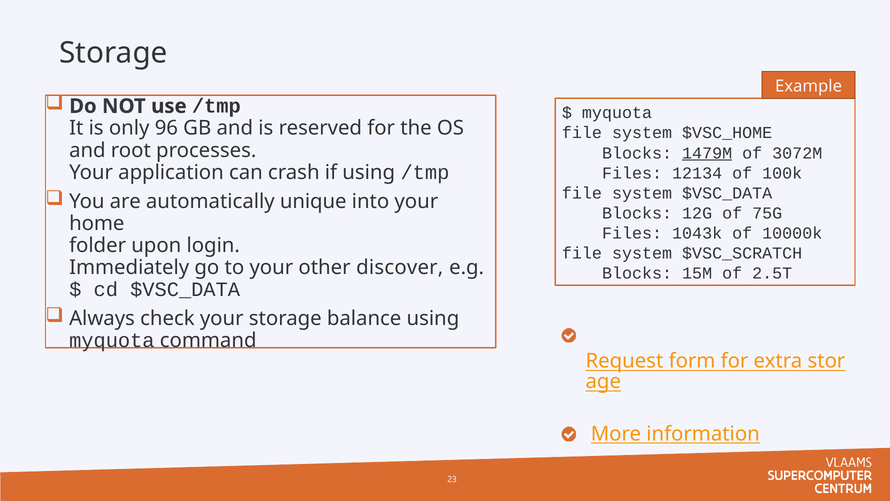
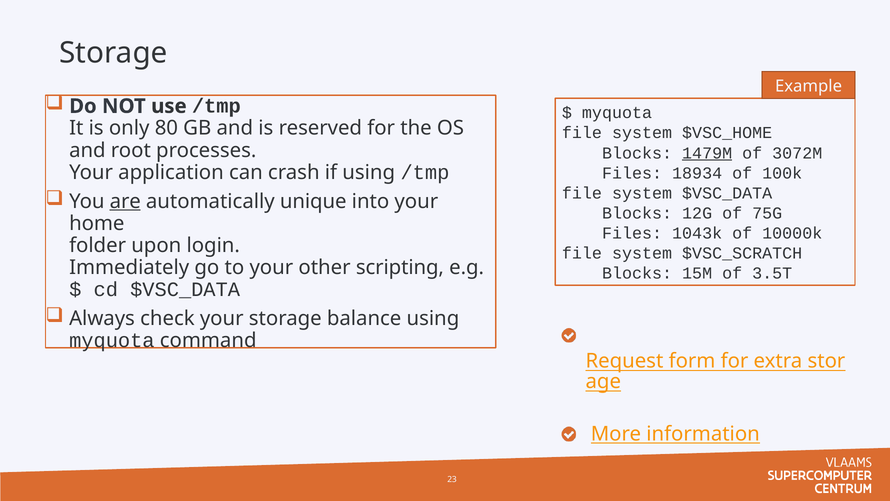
96: 96 -> 80 (166, 128)
12134: 12134 -> 18934 (697, 173)
are underline: none -> present (125, 201)
discover: discover -> scripting (400, 267)
2.5T: 2.5T -> 3.5T (772, 273)
